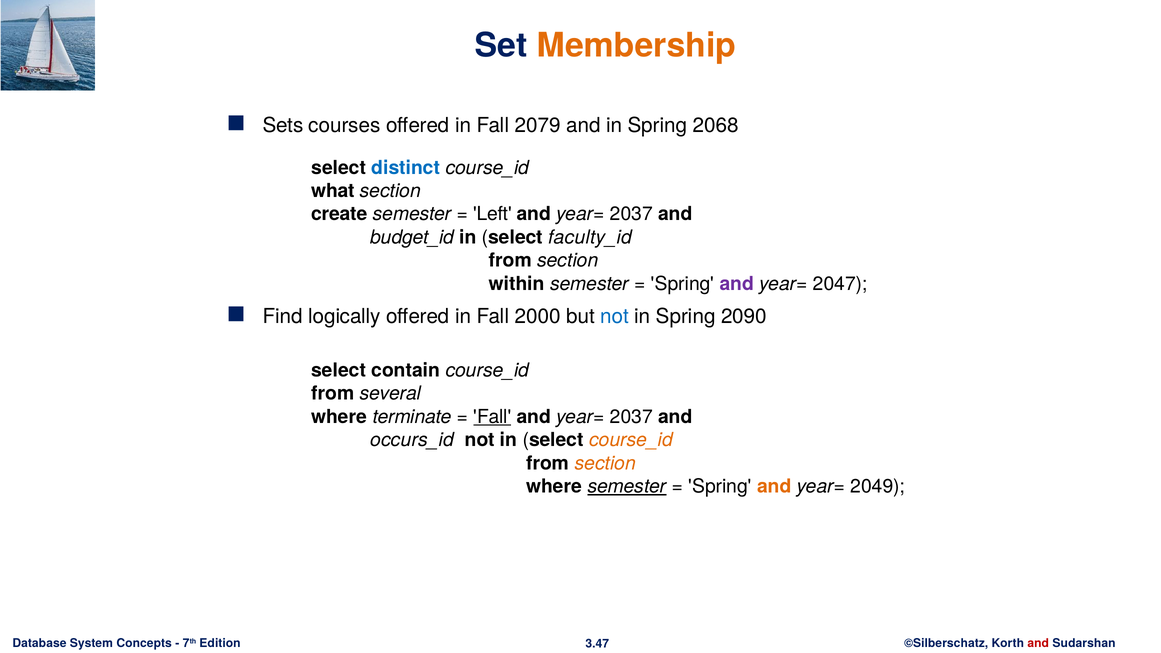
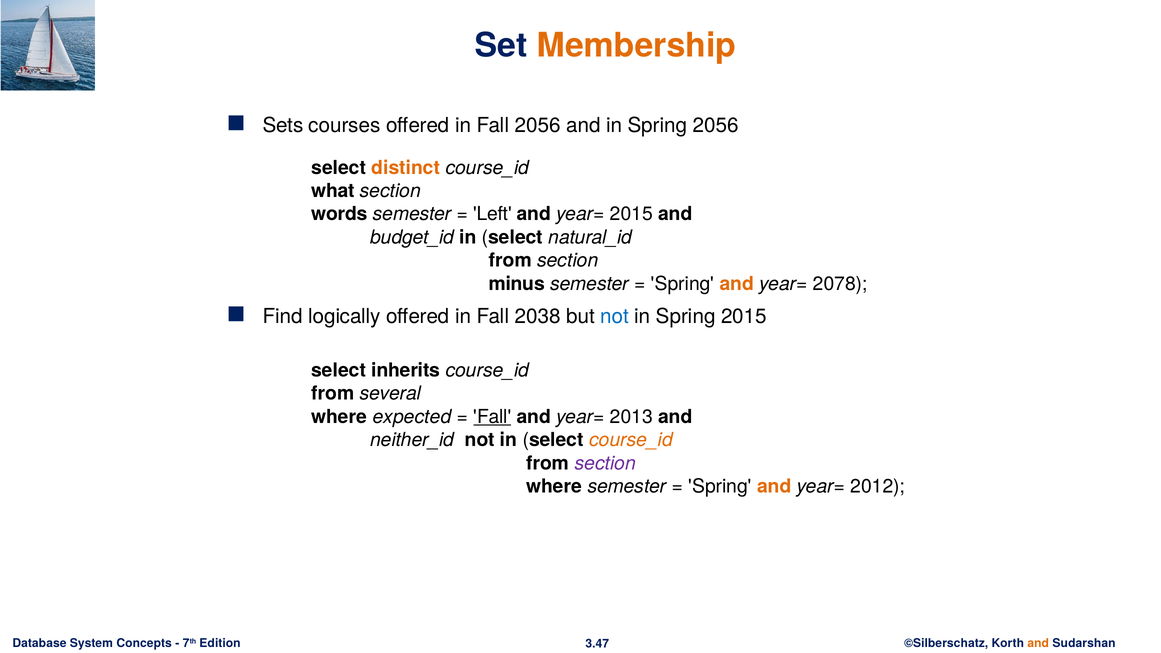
Fall 2079: 2079 -> 2056 (538, 125)
Spring 2068: 2068 -> 2056 (716, 125)
distinct colour: blue -> orange (406, 168)
create: create -> words (339, 214)
2037: 2037 -> 2015 (631, 214)
faculty_id: faculty_id -> natural_id (590, 237)
within: within -> minus (517, 284)
and colour: purple -> orange (737, 284)
2047: 2047 -> 2078 (840, 284)
2000: 2000 -> 2038 (538, 316)
Spring 2090: 2090 -> 2015 (744, 316)
contain: contain -> inherits (406, 370)
terminate: terminate -> expected (412, 417)
2037: 2037 -> 2013 (631, 417)
occurs_id: occurs_id -> neither_id (412, 440)
section colour: orange -> purple (605, 463)
semester underline: present -> none (627, 486)
2049: 2049 -> 2012 (878, 486)
and colour: red -> orange (1038, 644)
